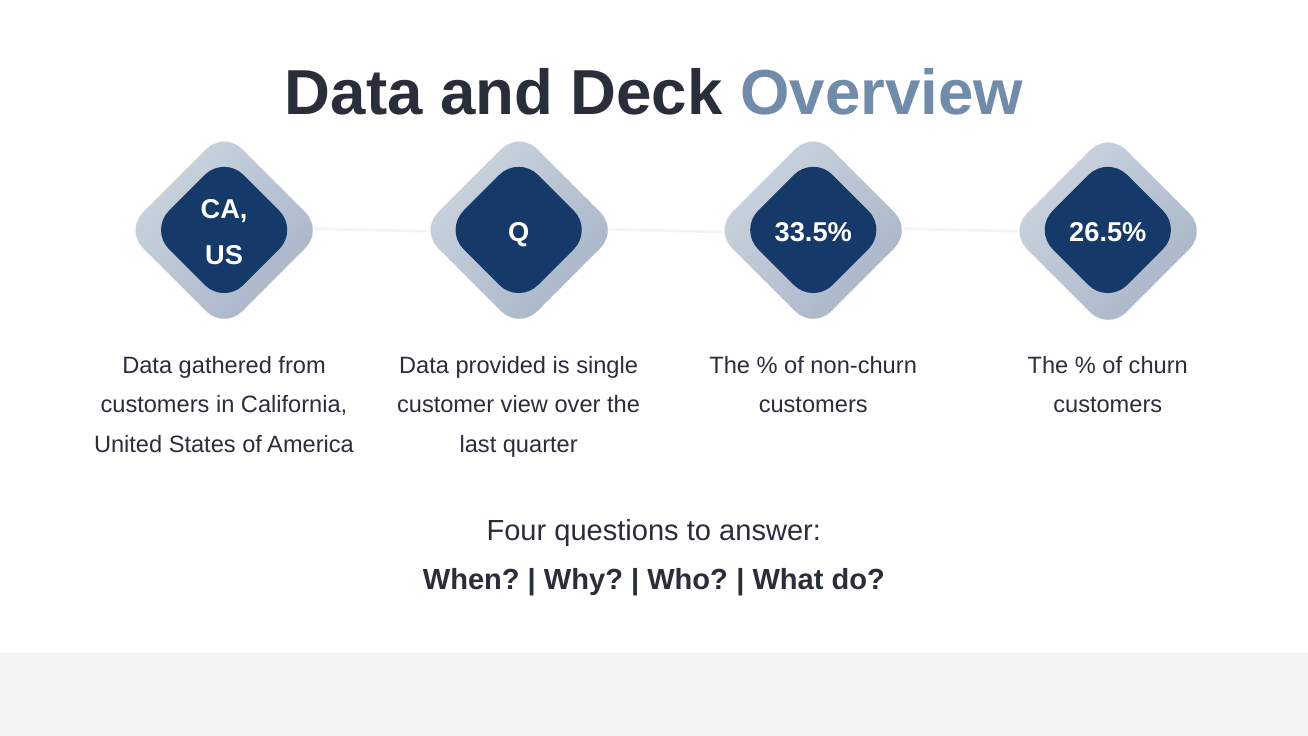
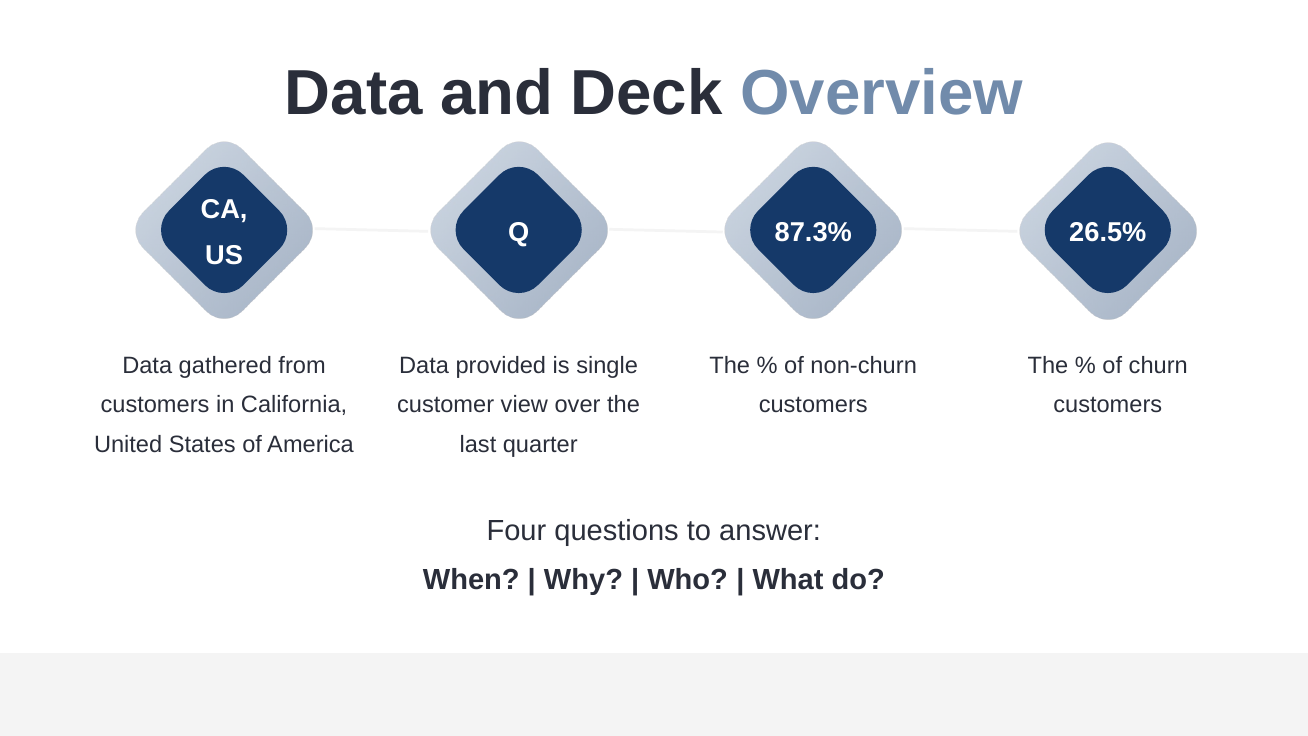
33.5%: 33.5% -> 87.3% (813, 232)
